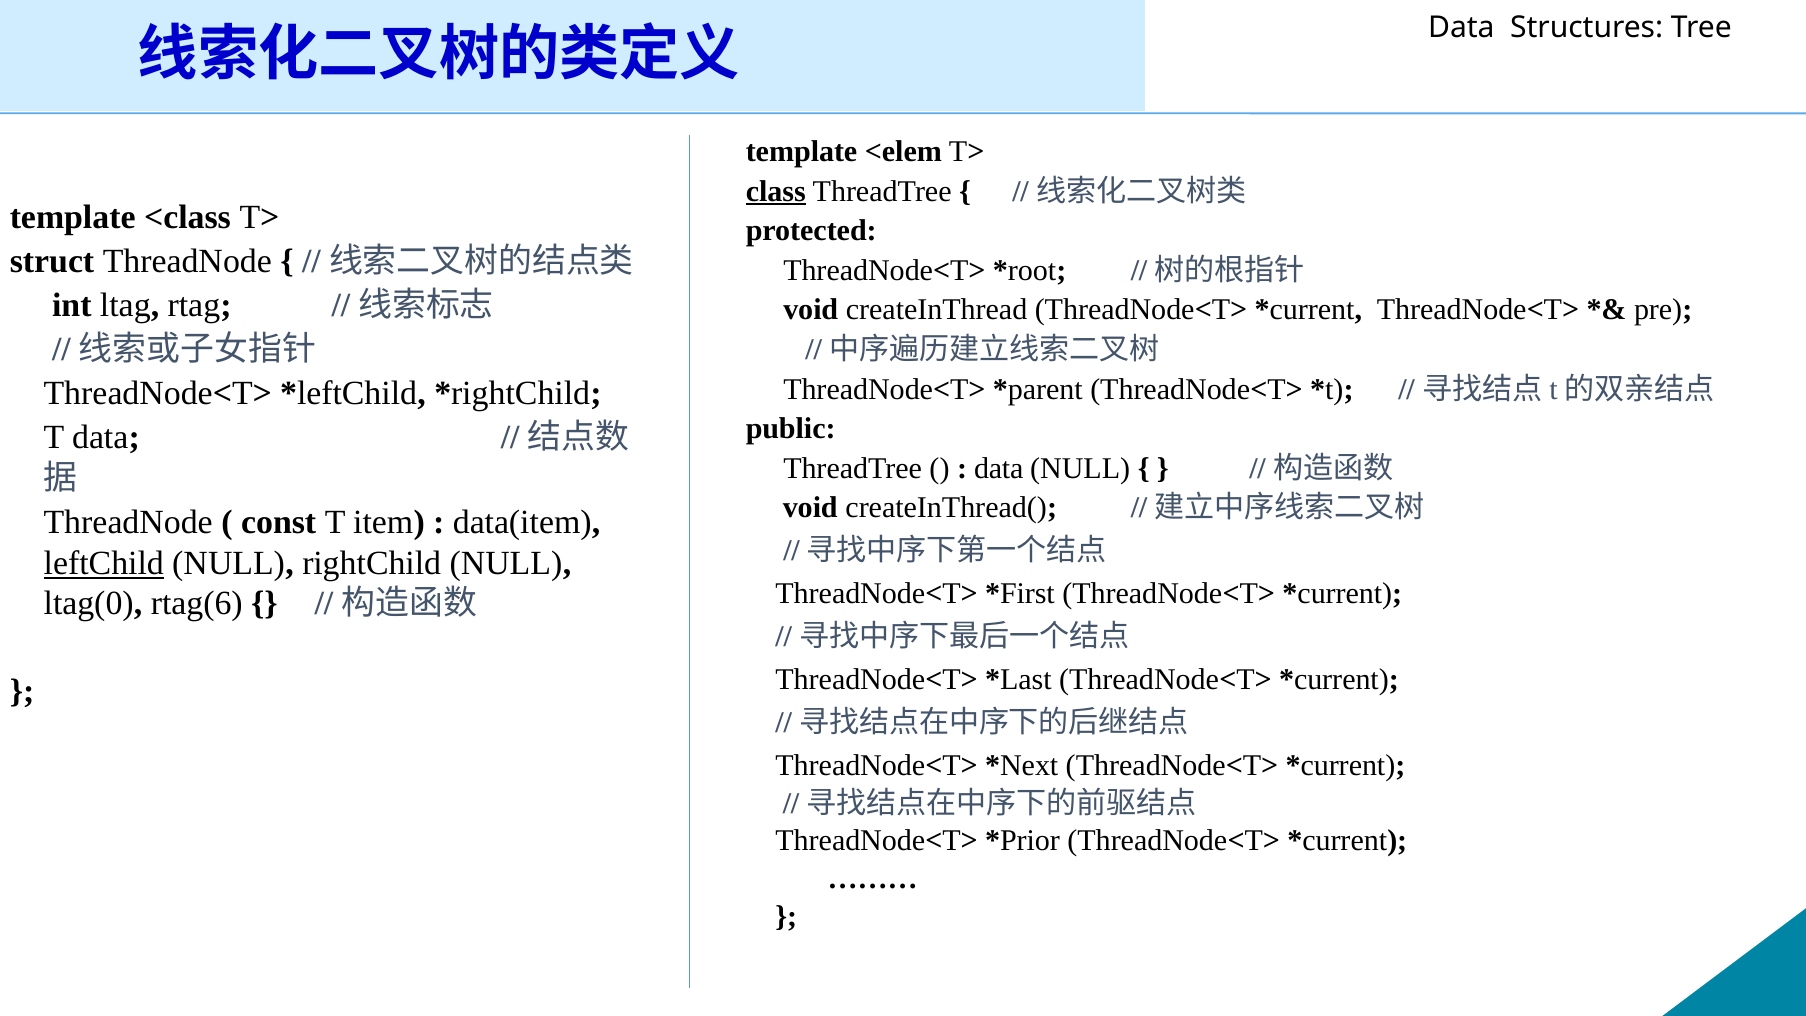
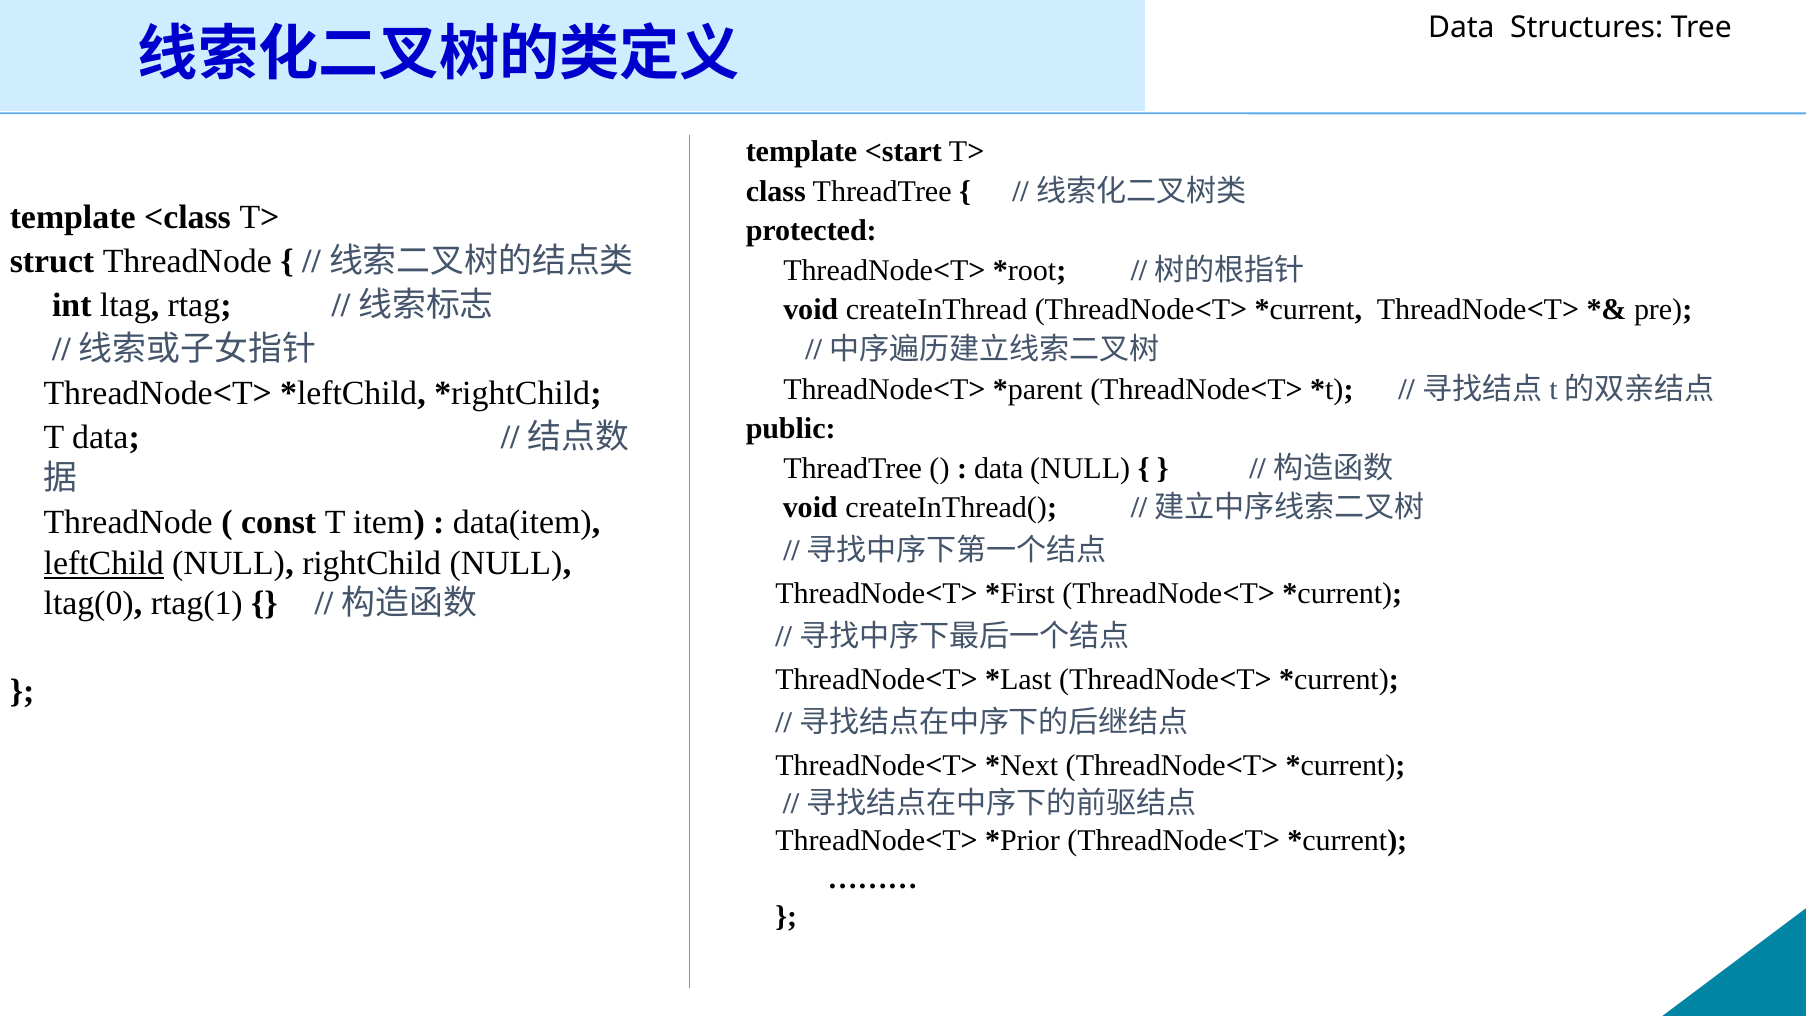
<elem: <elem -> <start (903, 152)
class underline: present -> none (776, 191)
rtag(6: rtag(6 -> rtag(1 (197, 604)
